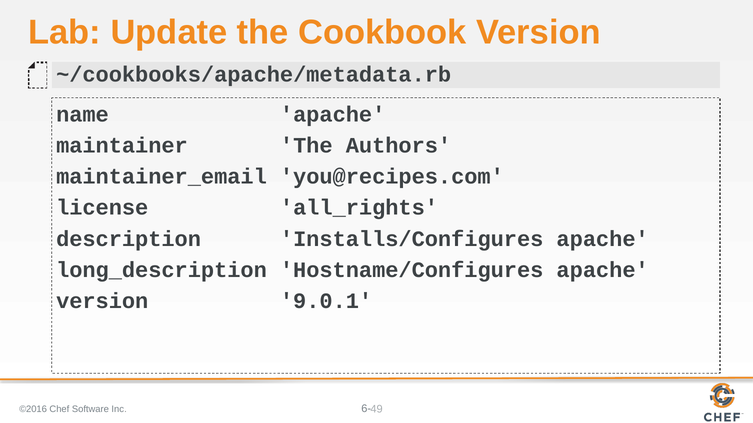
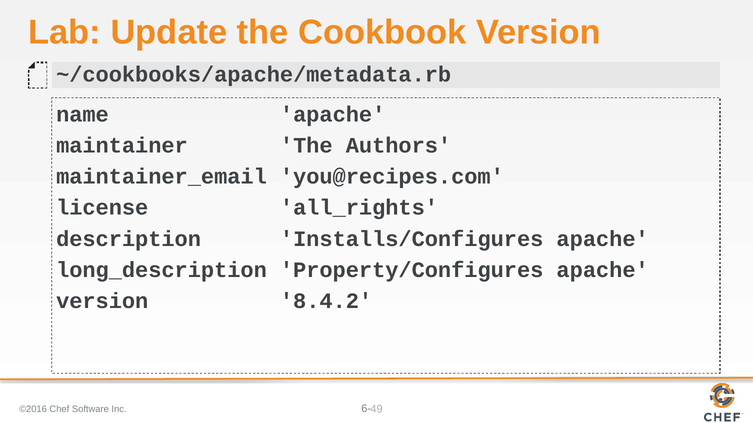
Hostname/Configures: Hostname/Configures -> Property/Configures (412, 270)
9.0.1: 9.0.1 -> 8.4.2 (326, 301)
